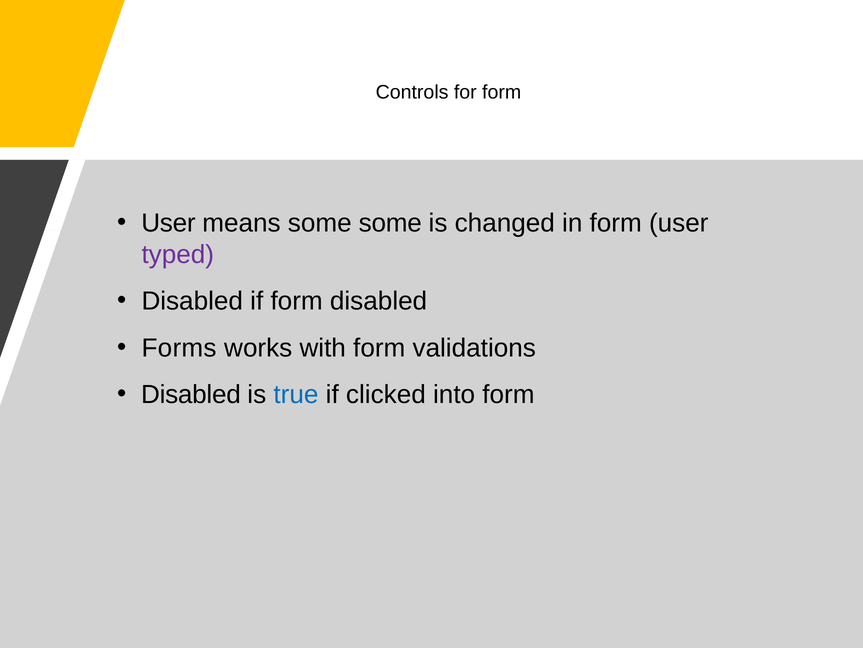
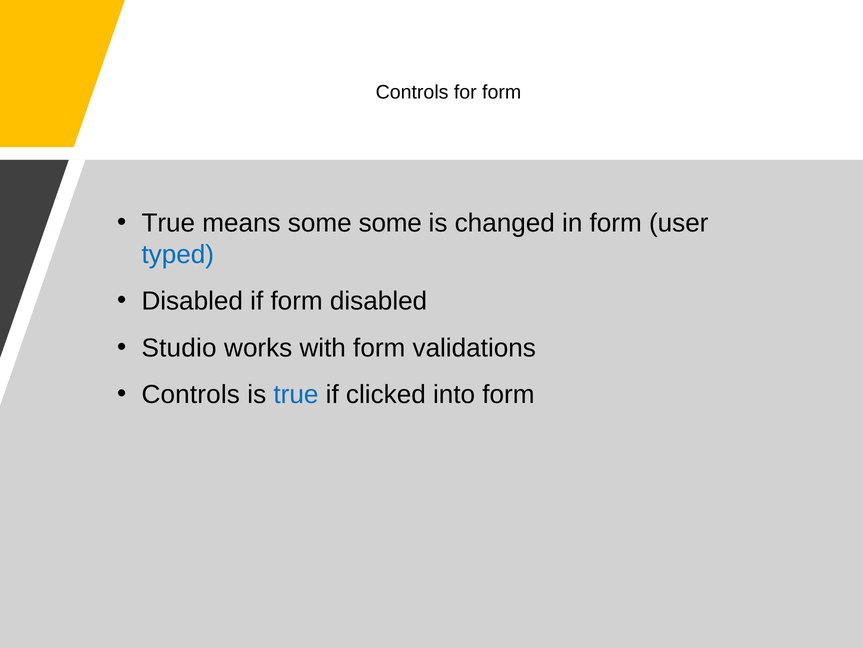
User: User -> True (168, 223)
typed colour: purple -> blue (178, 254)
Forms: Forms -> Studio (179, 348)
Disabled: Disabled -> Controls (191, 394)
